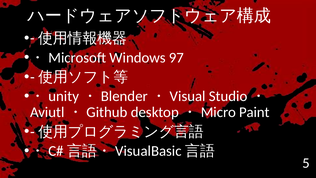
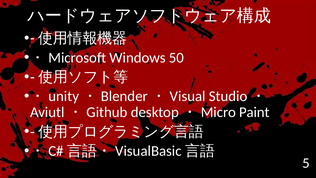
97: 97 -> 50 (176, 58)
